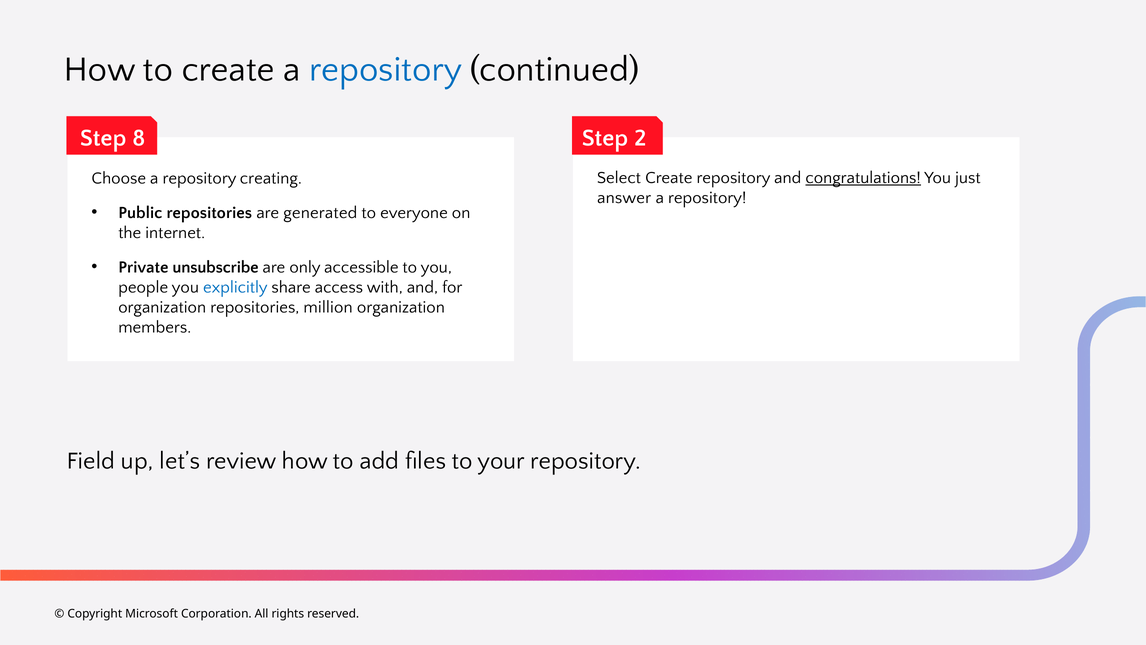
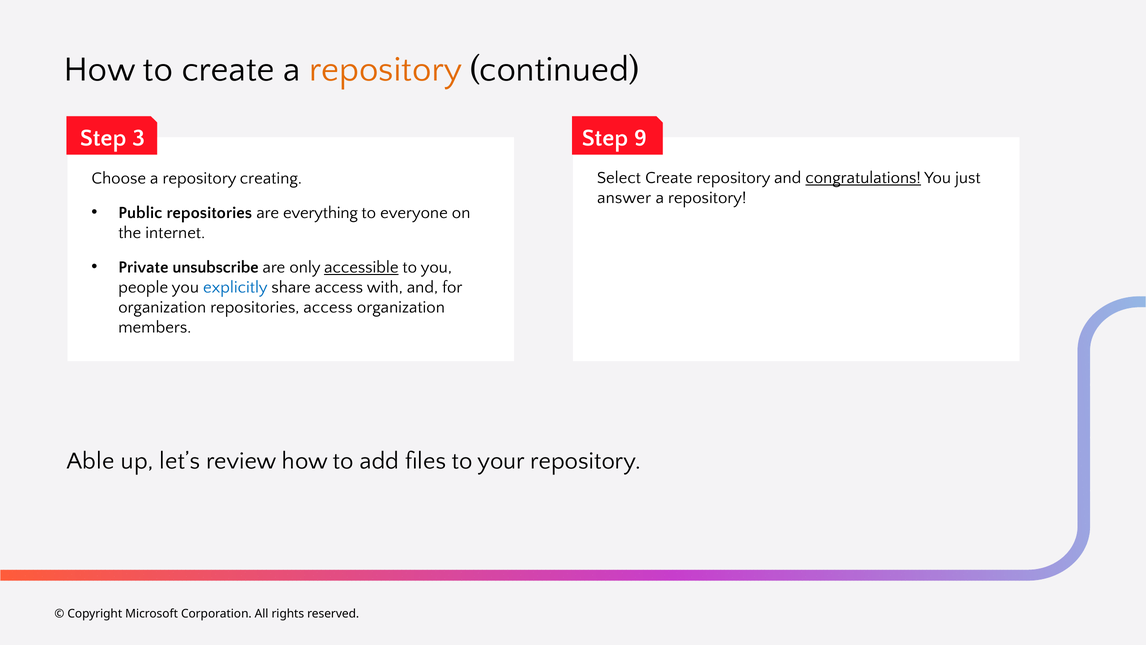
repository colour: blue -> orange (386, 69)
8: 8 -> 3 (139, 138)
2: 2 -> 9 (641, 138)
generated: generated -> everything (320, 213)
accessible underline: none -> present (361, 267)
repositories million: million -> access (328, 307)
Field: Field -> Able (91, 461)
